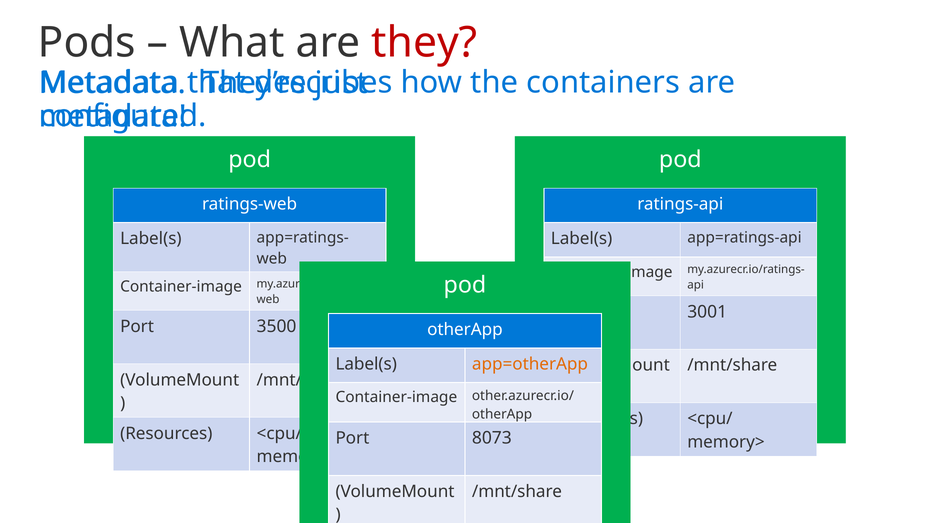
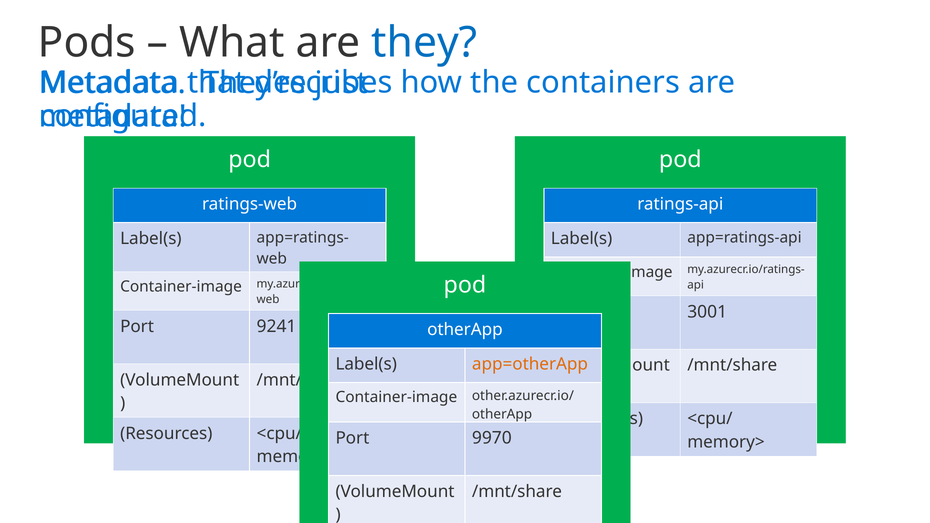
they colour: red -> blue (424, 43)
3500: 3500 -> 9241 (277, 327)
8073: 8073 -> 9970 (492, 438)
